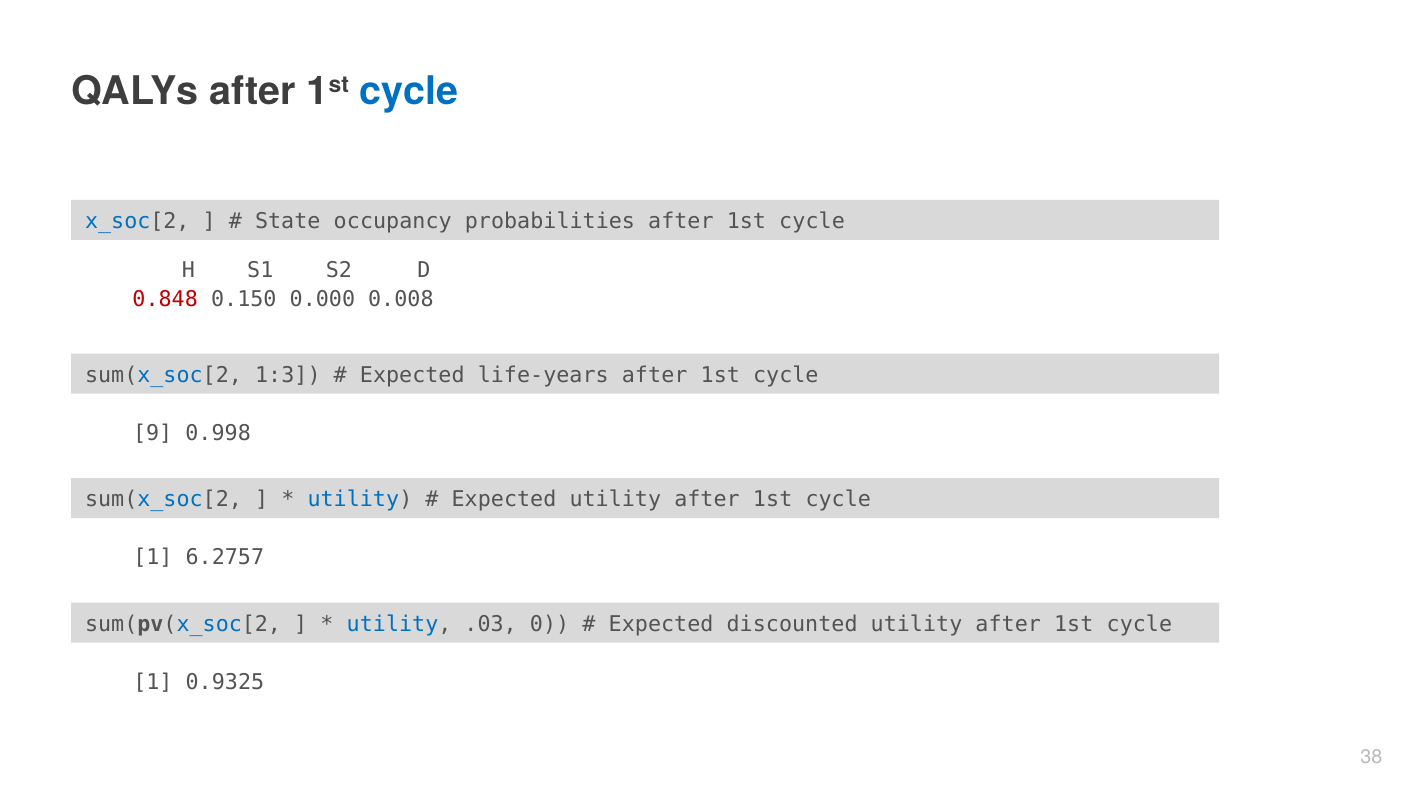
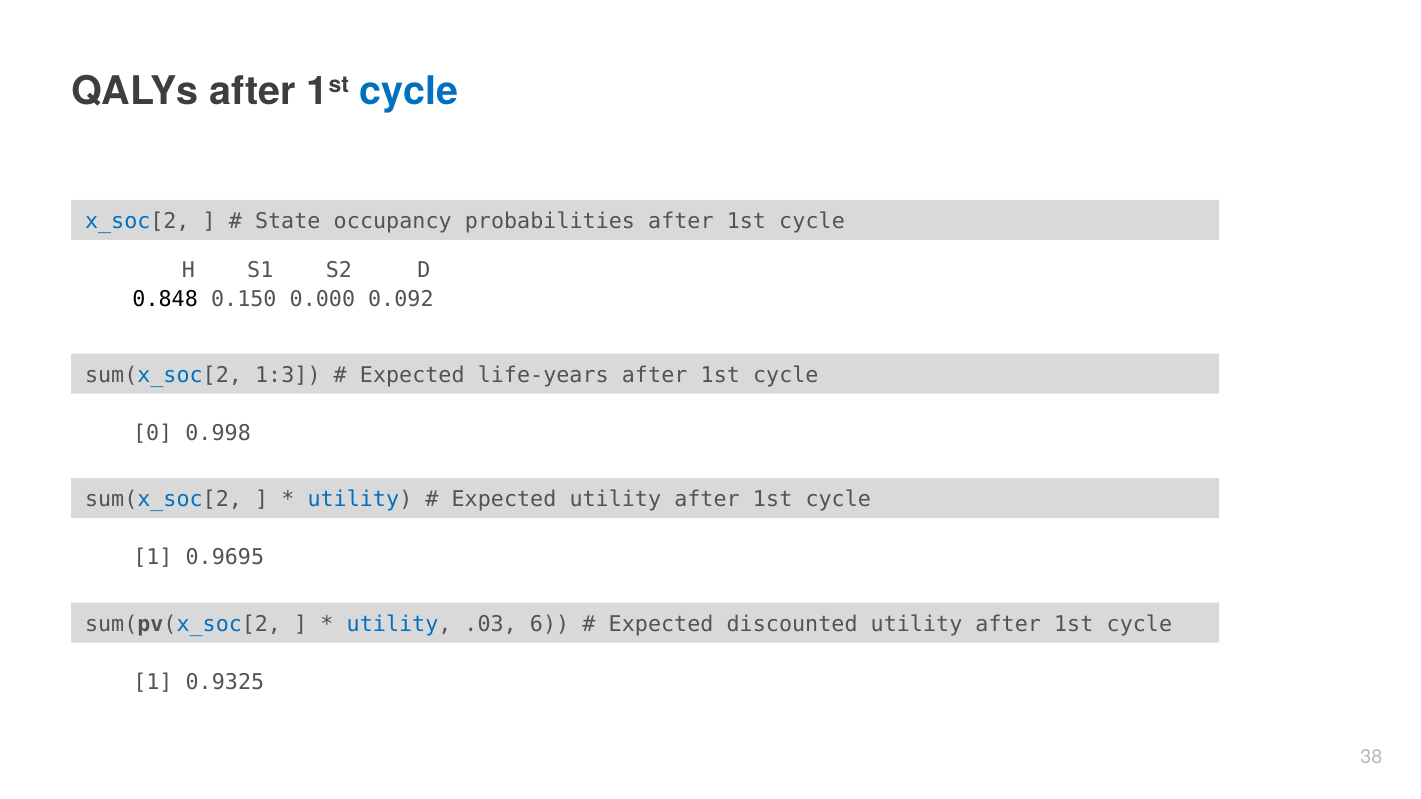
0.848 colour: red -> black (165, 299)
0.008: 0.008 -> 0.092 (401, 299)
9: 9 -> 0 (153, 433)
6.2757: 6.2757 -> 0.9695 (225, 558)
0: 0 -> 6 (550, 624)
